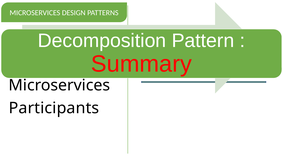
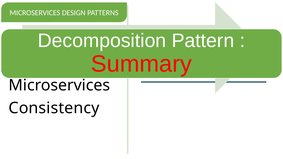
Participants: Participants -> Consistency (54, 108)
